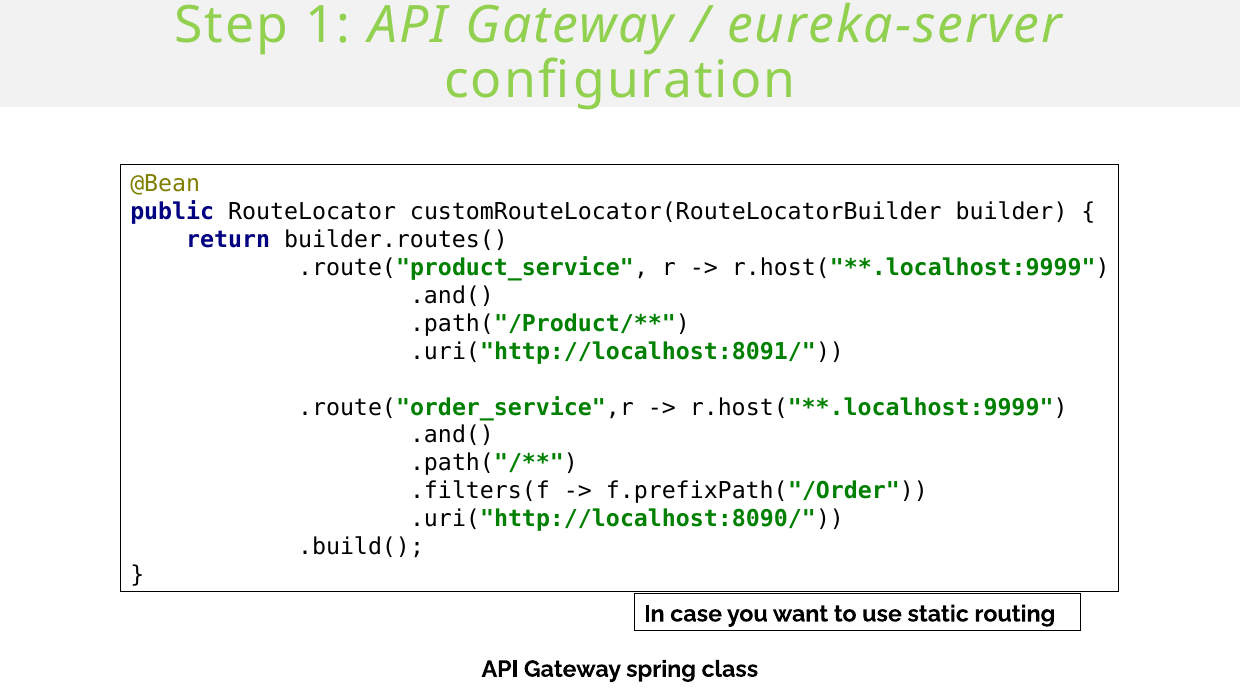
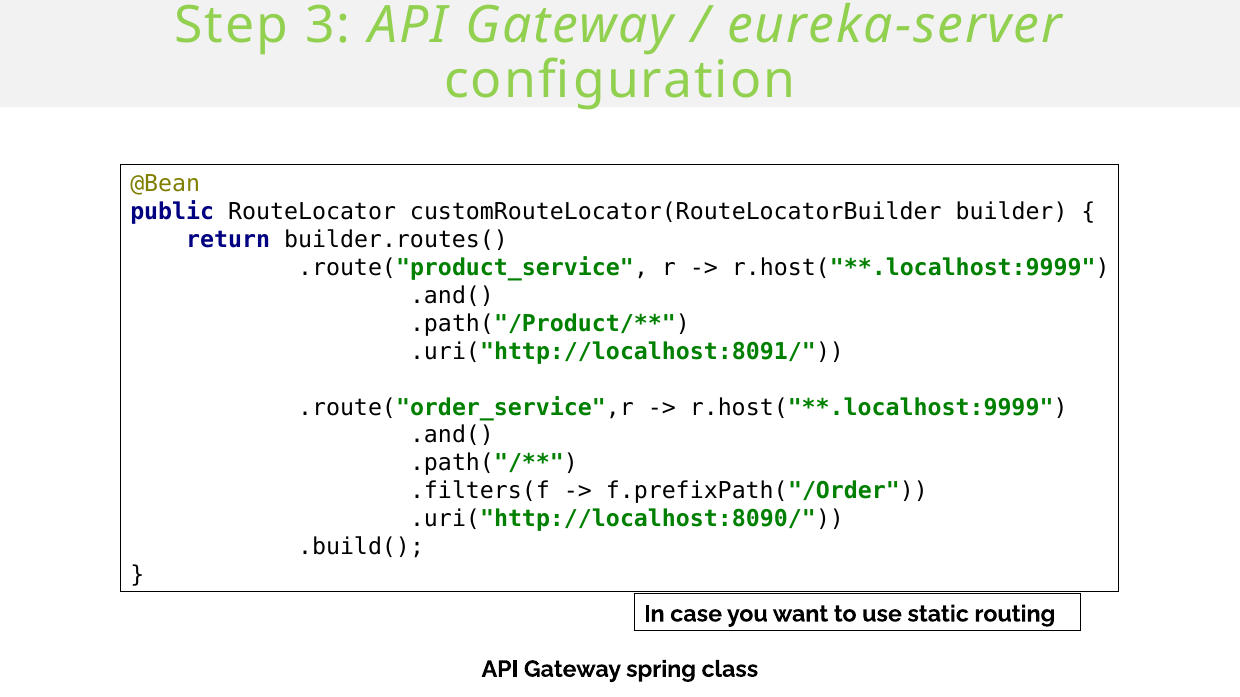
1: 1 -> 3 (328, 25)
